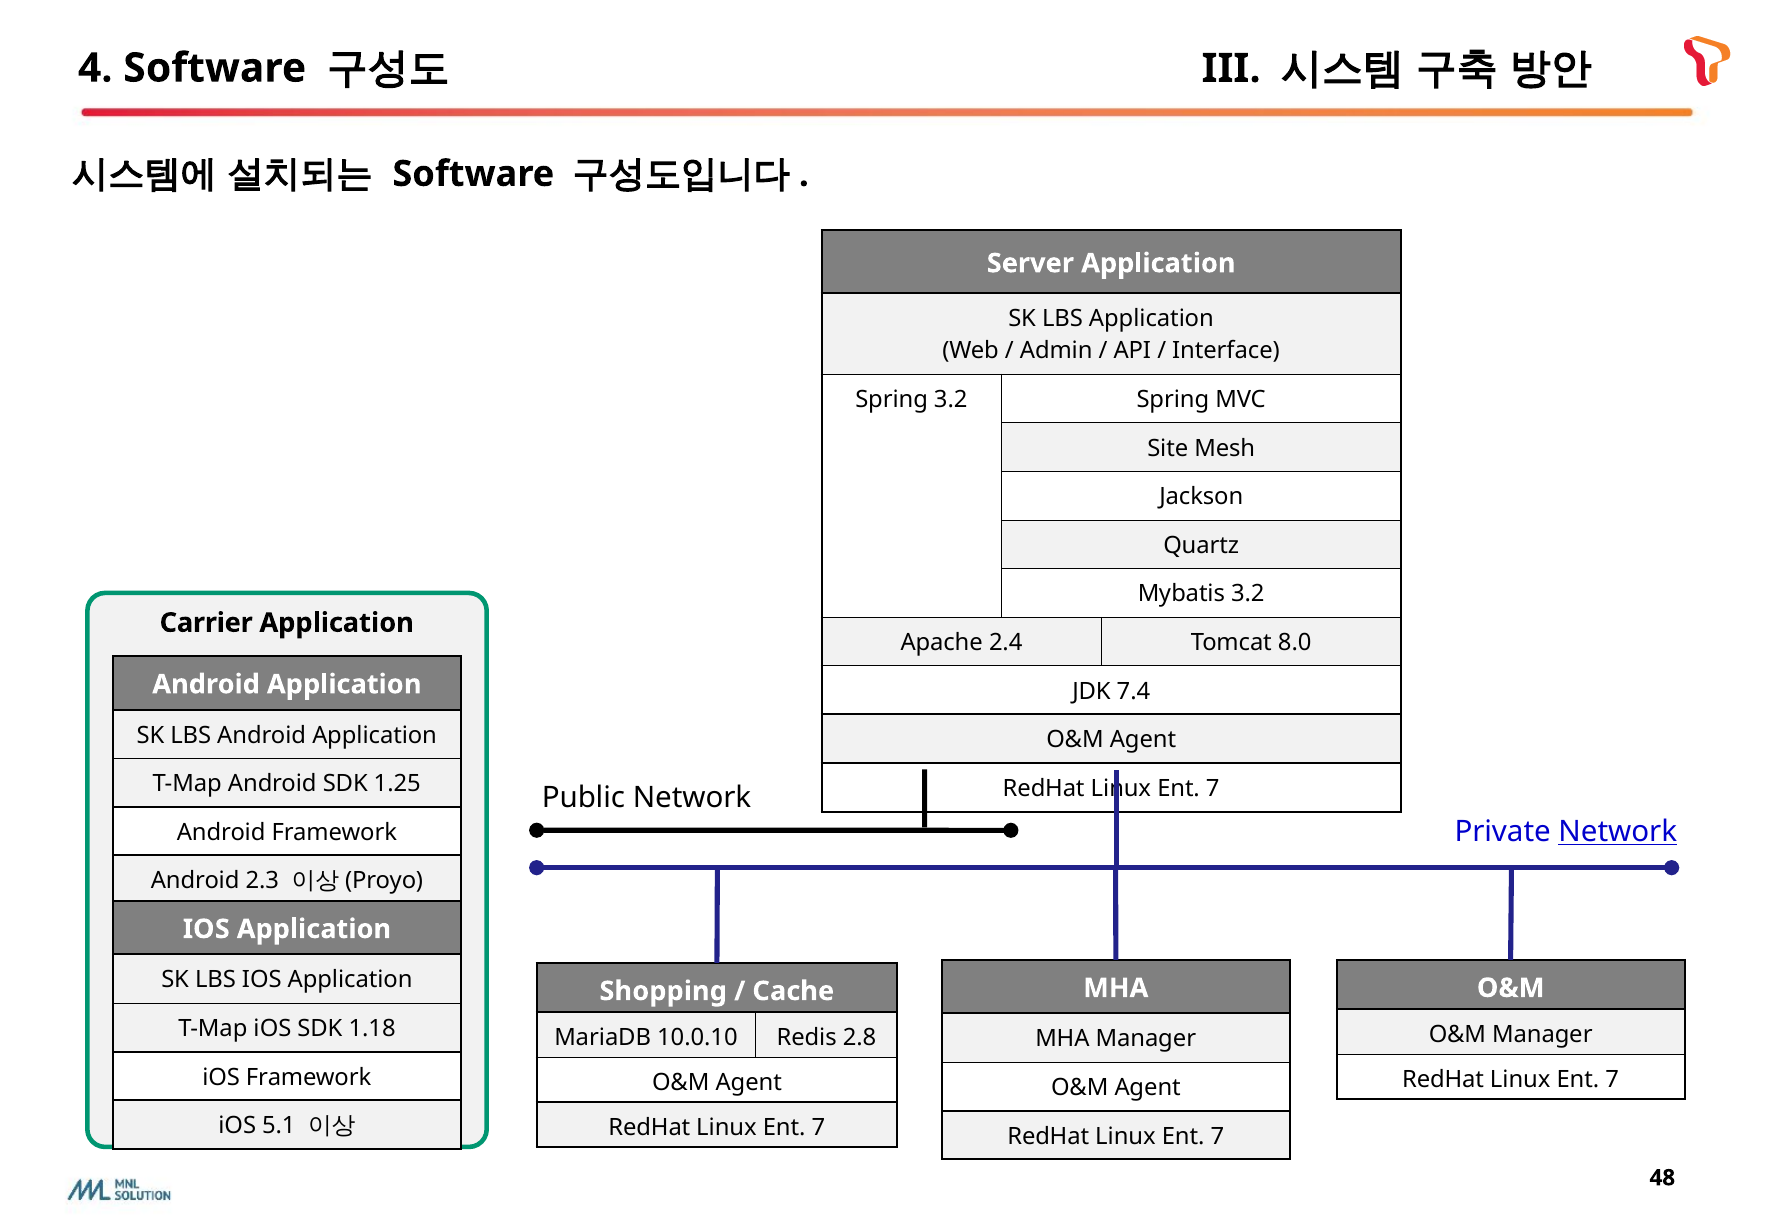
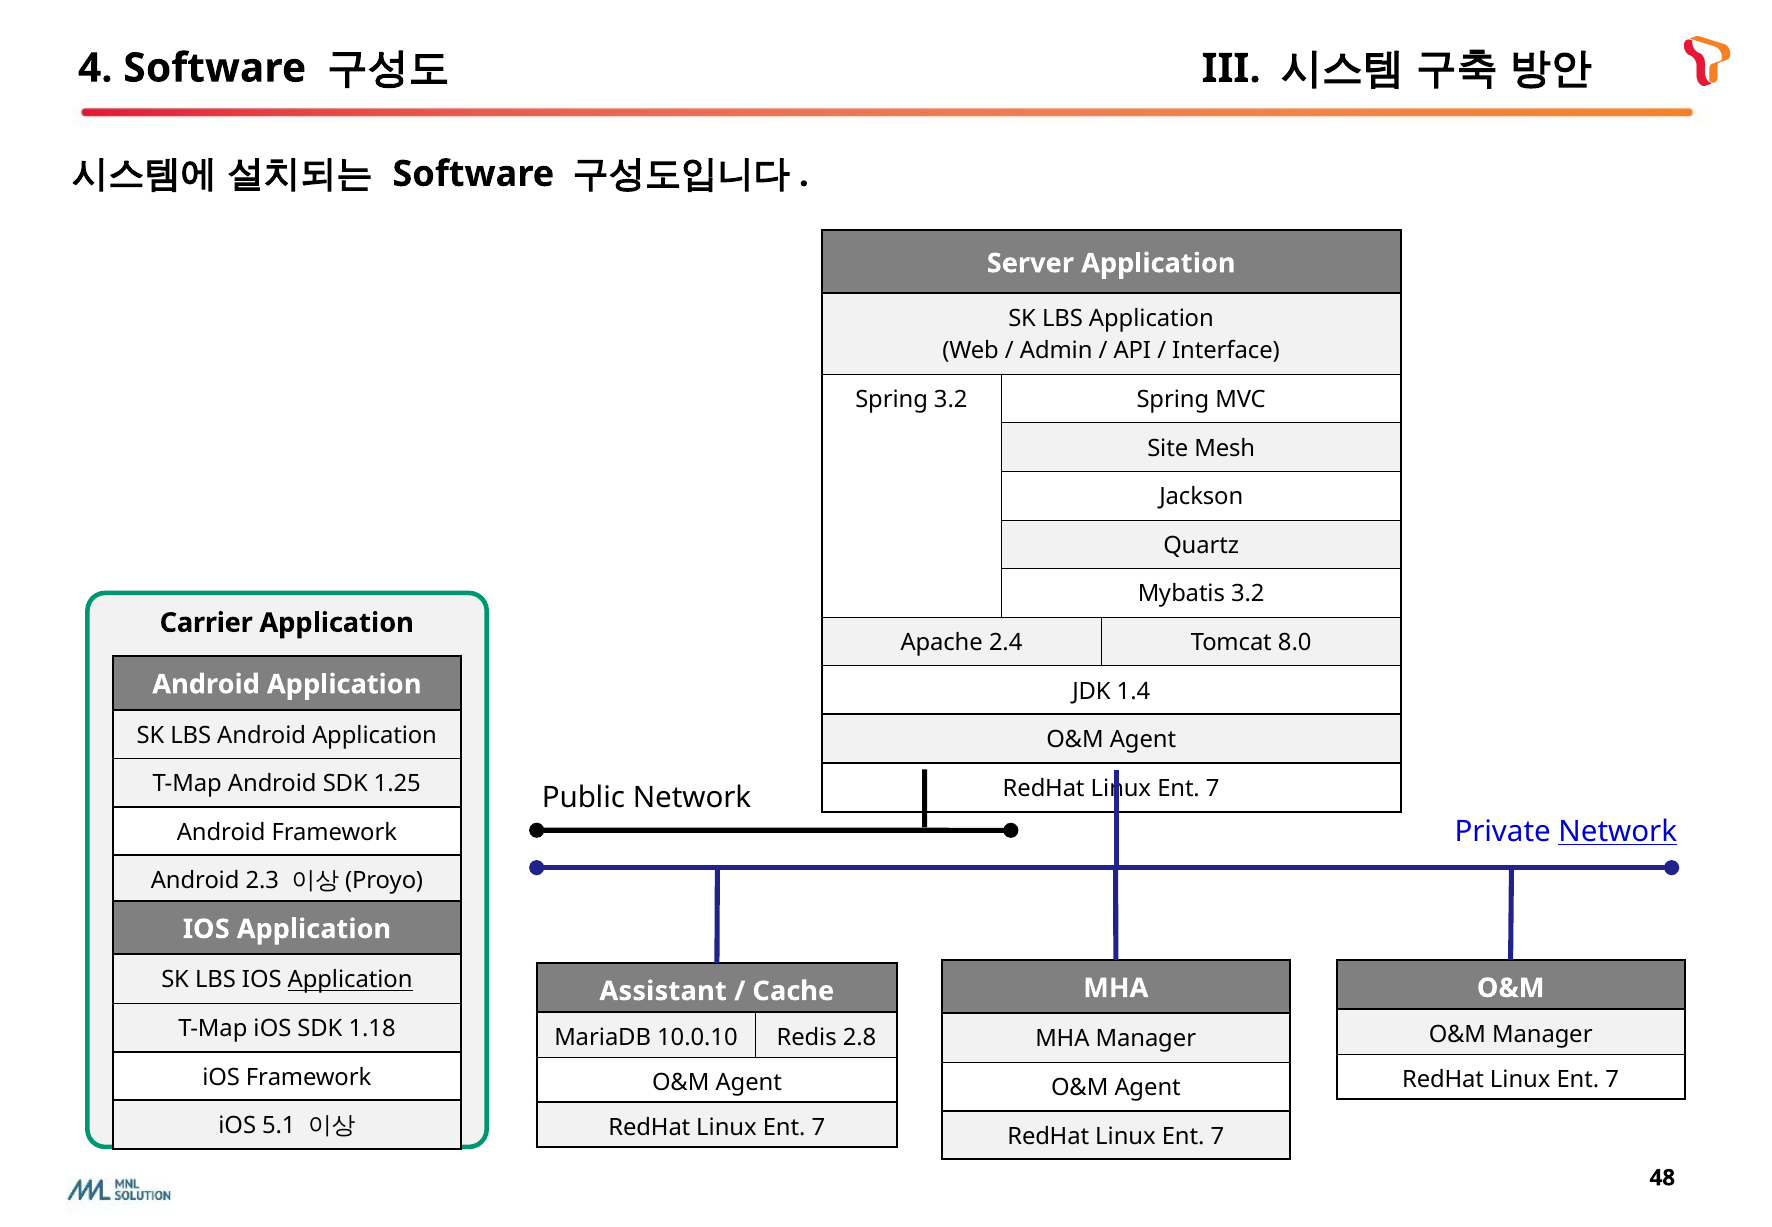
7.4: 7.4 -> 1.4 (1133, 691)
Application underline: none -> present (350, 980)
Shopping: Shopping -> Assistant (663, 991)
